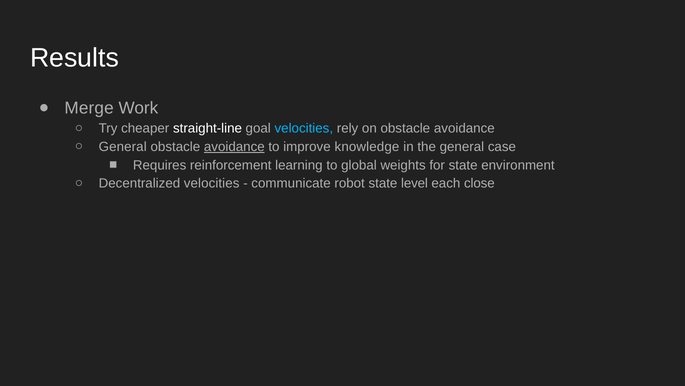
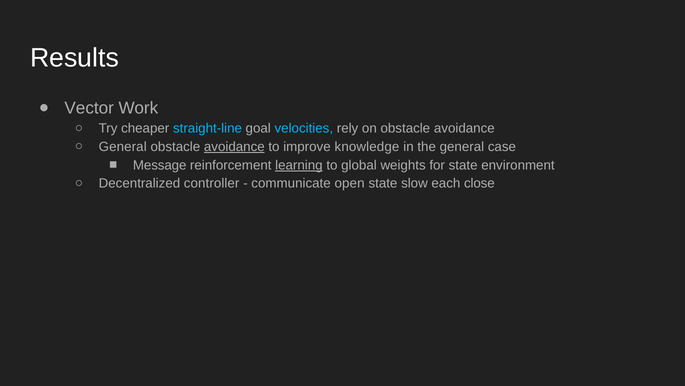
Merge: Merge -> Vector (89, 108)
straight-line colour: white -> light blue (207, 128)
Requires: Requires -> Message (160, 165)
learning underline: none -> present (299, 165)
Decentralized velocities: velocities -> controller (212, 183)
robot: robot -> open (350, 183)
level: level -> slow (414, 183)
